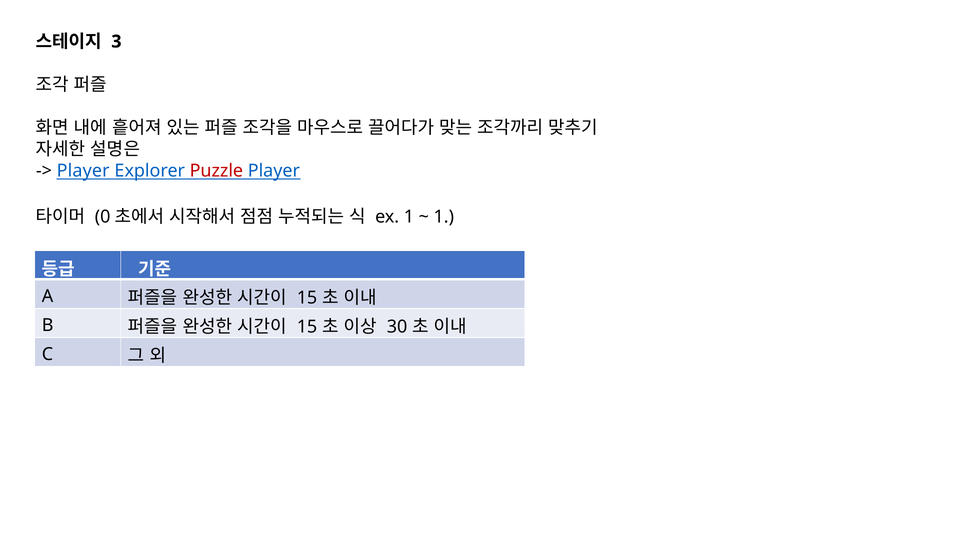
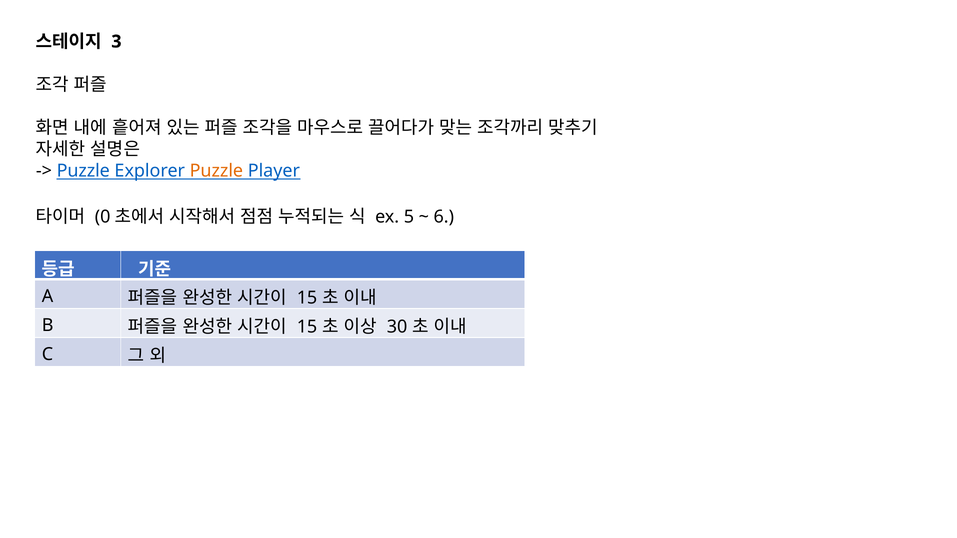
Player: Player -> Puzzle (83, 171)
Puzzle colour: red -> orange (216, 171)
ex 1: 1 -> 5 (409, 217)
1: 1 -> 6 (444, 217)
